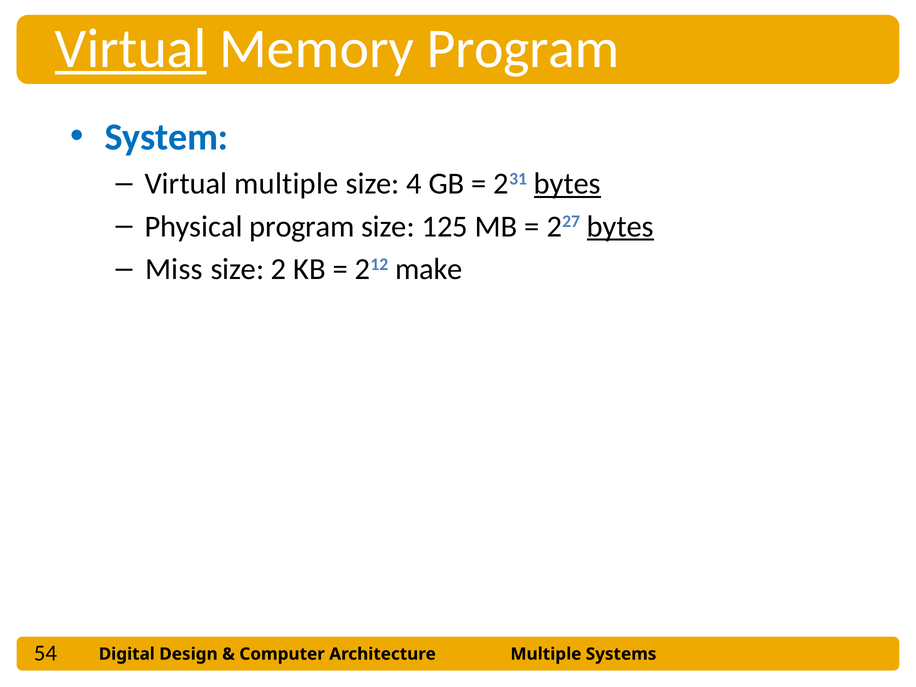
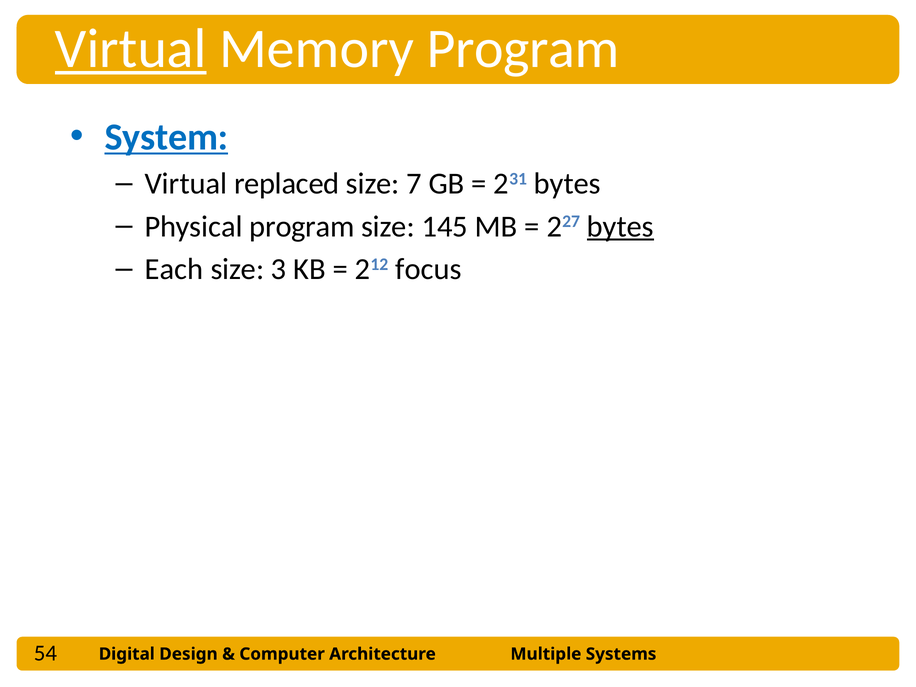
System underline: none -> present (166, 137)
Virtual multiple: multiple -> replaced (287, 184)
4: 4 -> 7 (414, 184)
bytes underline: present -> none (567, 184)
125: 125 -> 145 (445, 227)
Miss: Miss -> Each (174, 269)
2: 2 -> 3 (279, 269)
make: make -> focus (428, 269)
